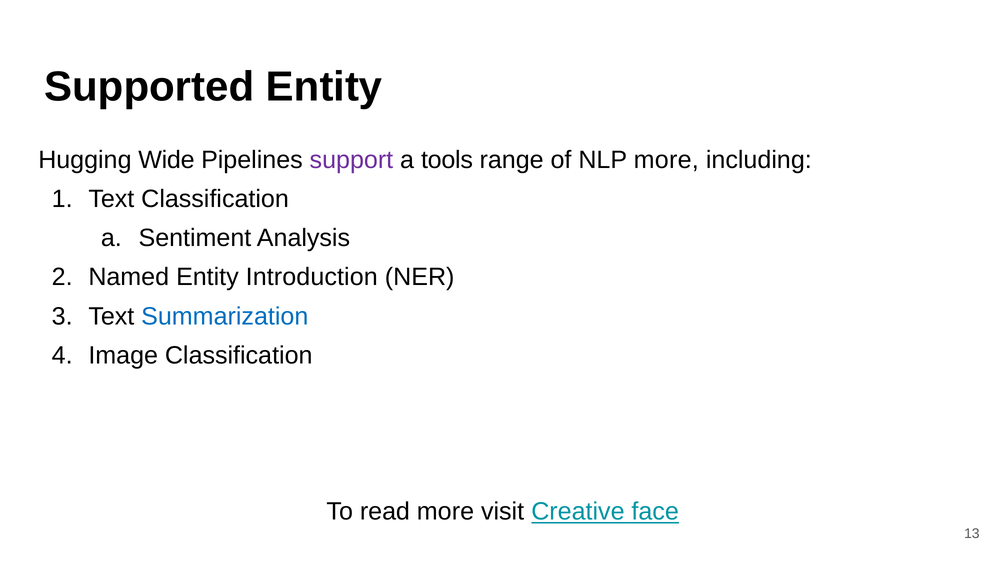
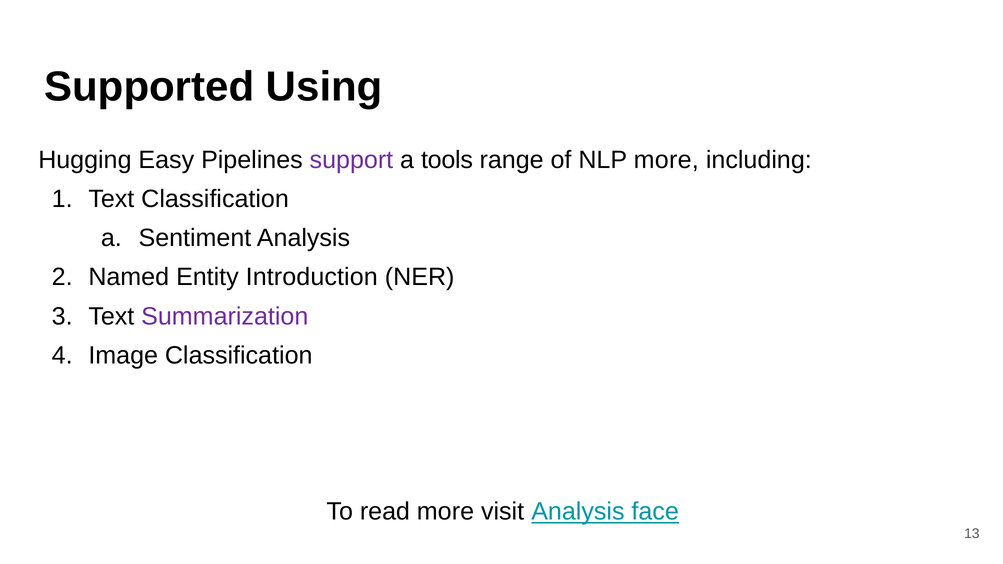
Supported Entity: Entity -> Using (324, 87)
Wide: Wide -> Easy (166, 160)
Summarization colour: blue -> purple (225, 316)
visit Creative: Creative -> Analysis (578, 512)
